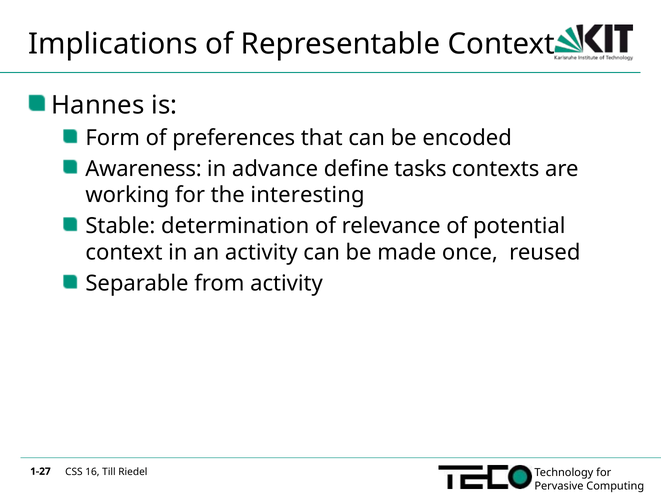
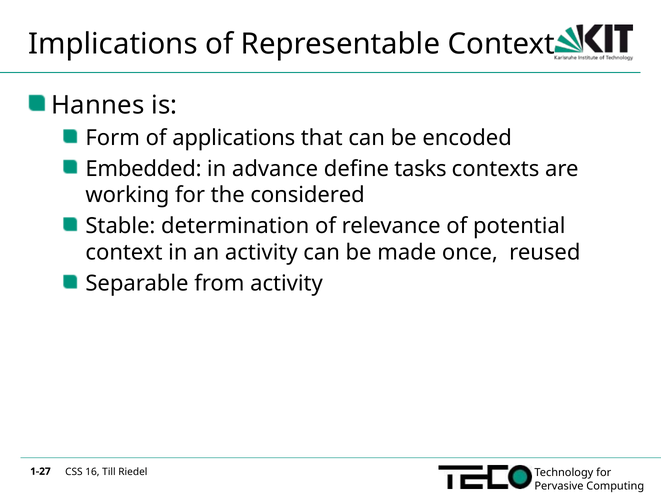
preferences: preferences -> applications (234, 138)
Awareness: Awareness -> Embedded (144, 169)
interesting: interesting -> considered (308, 195)
